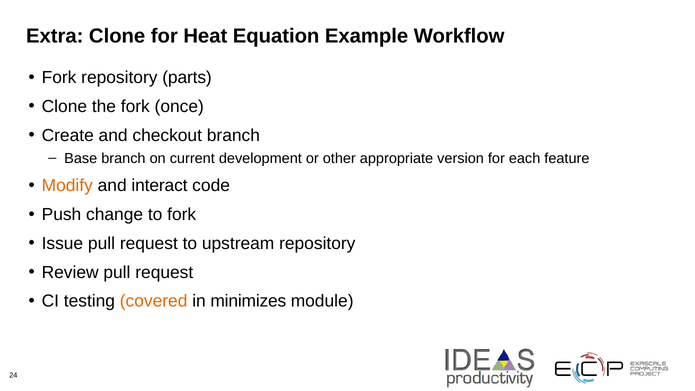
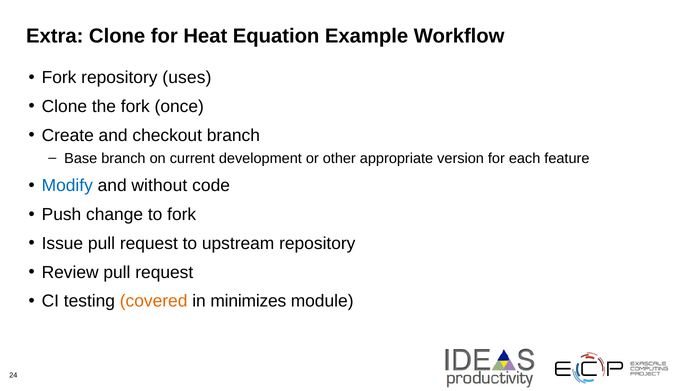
parts: parts -> uses (187, 77)
Modify colour: orange -> blue (67, 186)
interact: interact -> without (159, 186)
